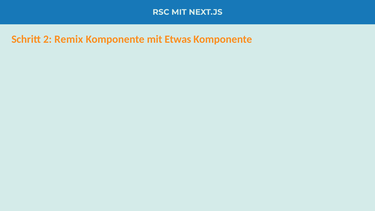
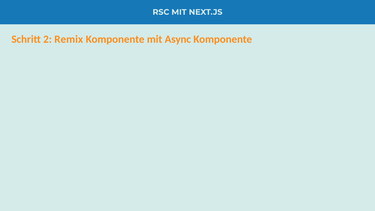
Etwas: Etwas -> Async (178, 39)
